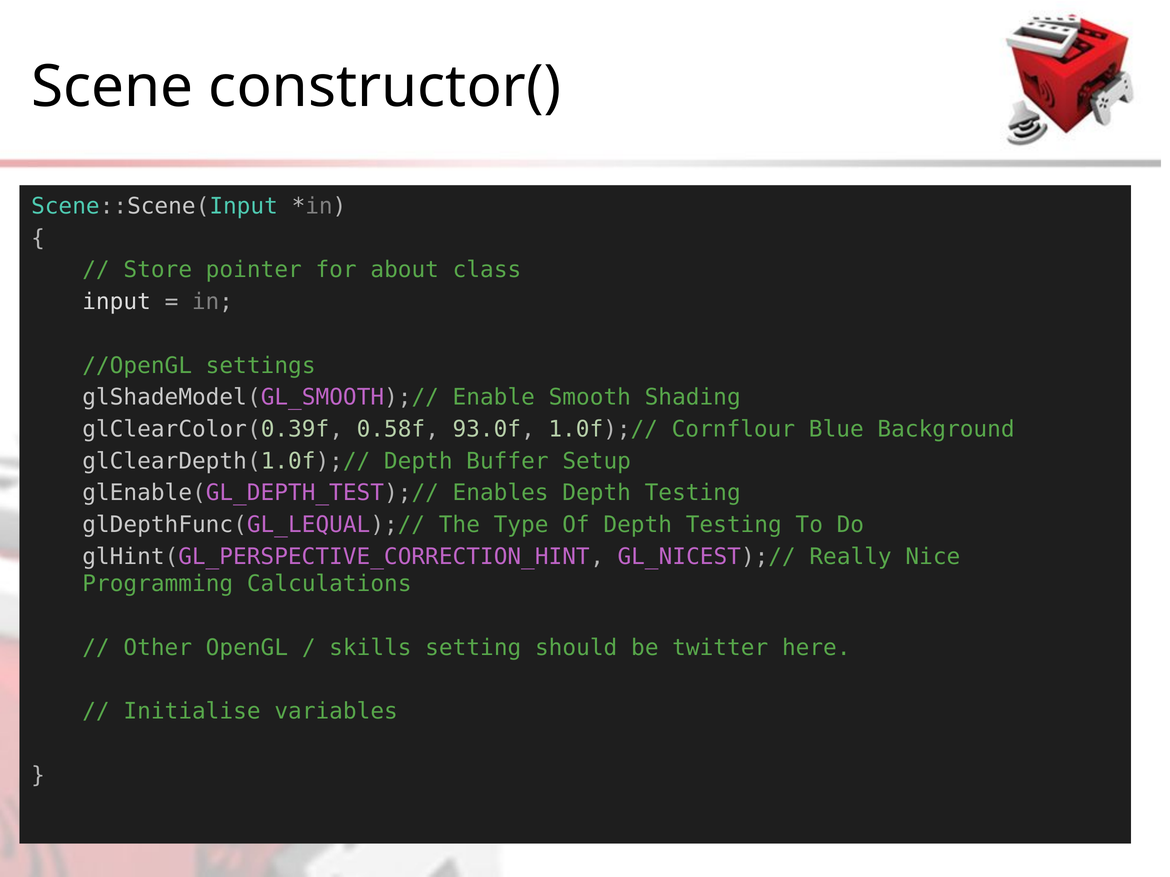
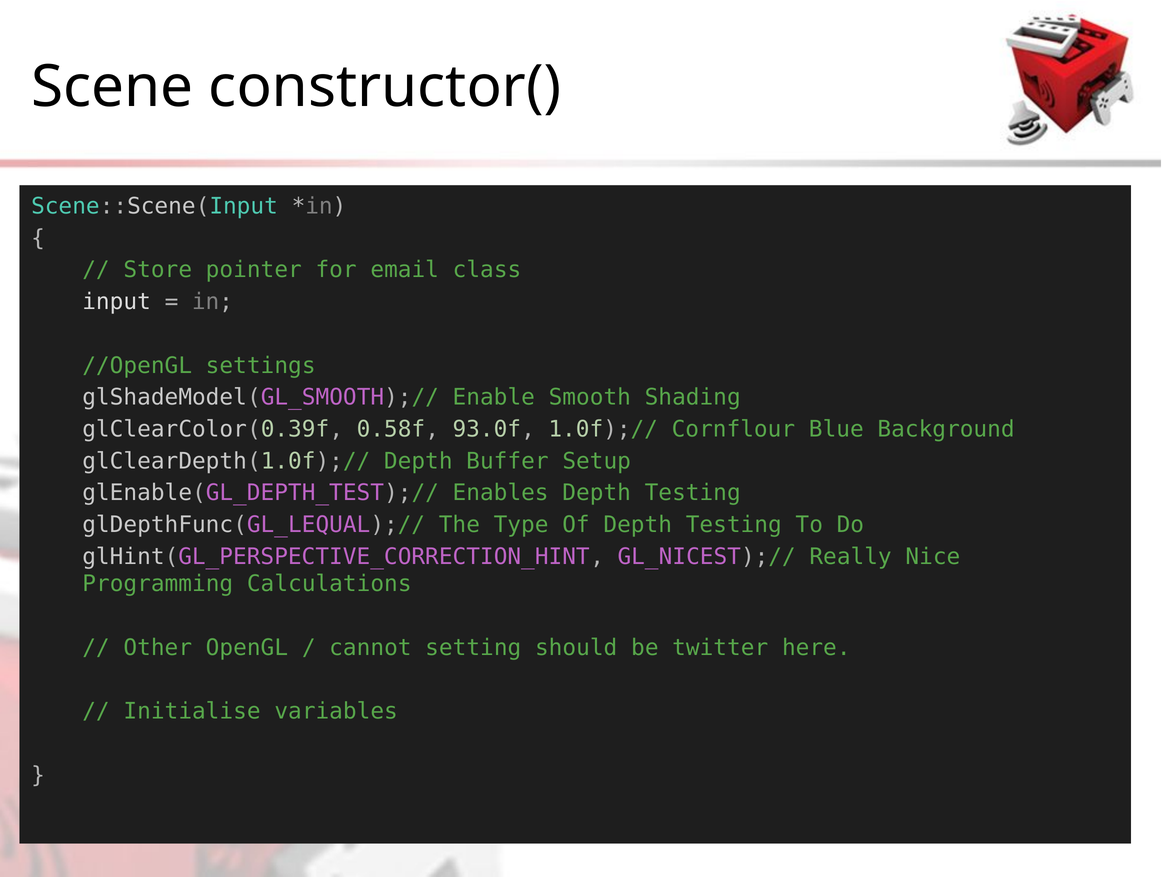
about: about -> email (405, 270)
skills: skills -> cannot (370, 648)
